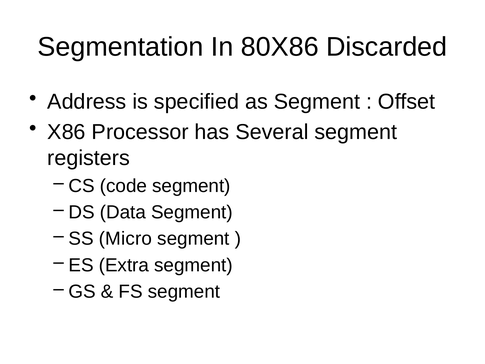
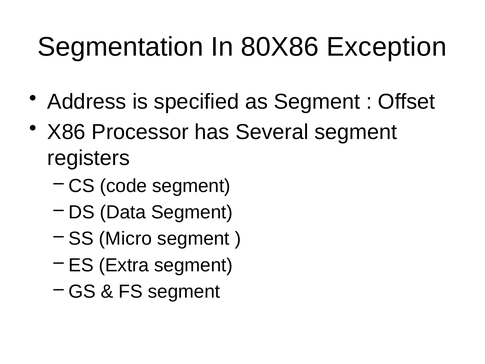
Discarded: Discarded -> Exception (387, 47)
